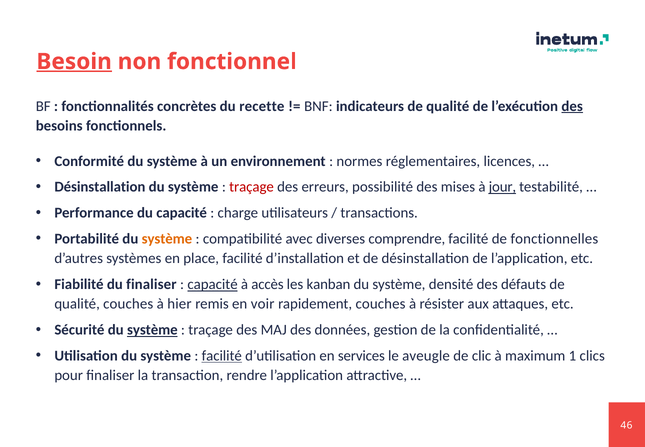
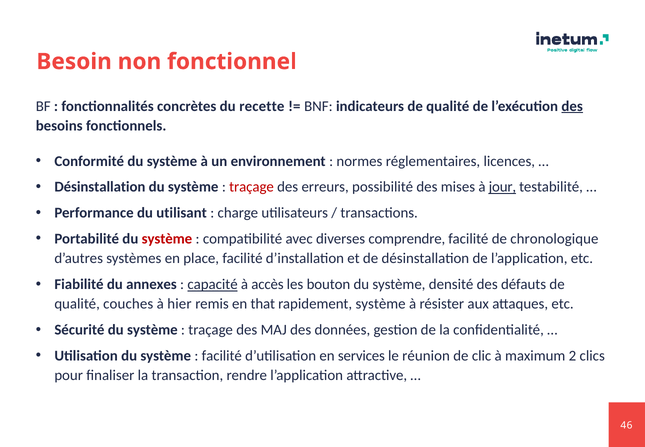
Besoin underline: present -> none (74, 62)
du capacité: capacité -> utilisant (182, 213)
système colour: orange -> red (167, 239)
fonctionnelles: fonctionnelles -> chronologique (554, 239)
du finaliser: finaliser -> annexes (151, 284)
kanban: kanban -> bouton (328, 284)
voir: voir -> that (263, 304)
rapidement couches: couches -> système (381, 304)
système underline: present -> none (152, 330)
facilité underline: present -> none (222, 356)
aveugle: aveugle -> réunion (426, 356)
1: 1 -> 2 (572, 356)
